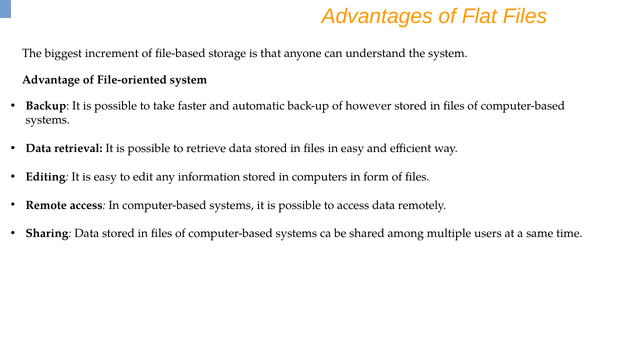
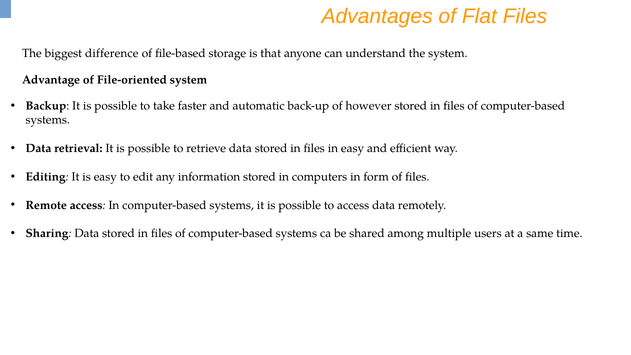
increment: increment -> difference (112, 54)
